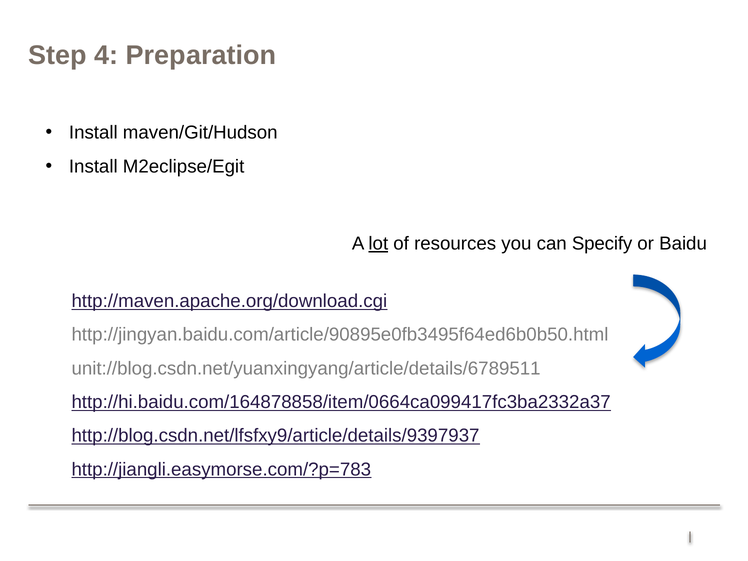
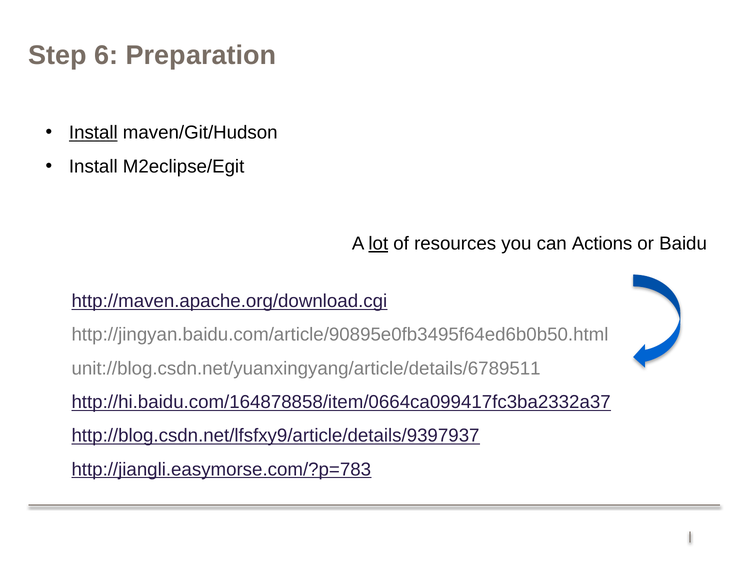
4: 4 -> 6 (106, 55)
Install underline: none -> present (93, 133)
Specify: Specify -> Actions (602, 244)
